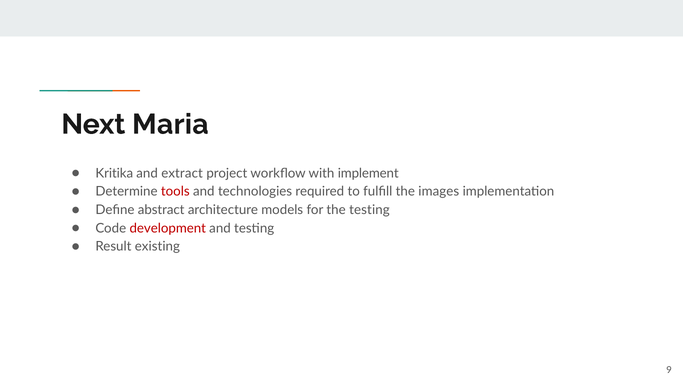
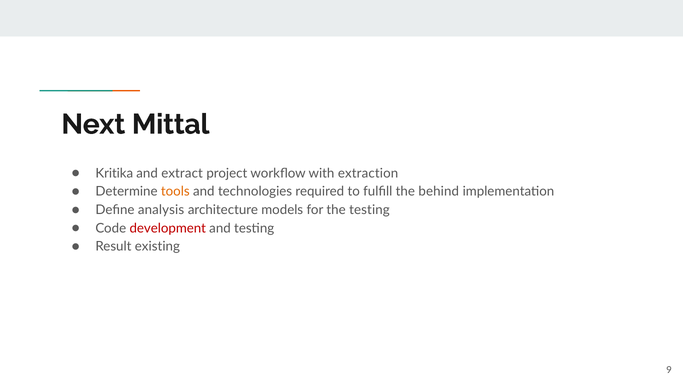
Maria: Maria -> Mittal (171, 124)
implement: implement -> extraction (368, 173)
tools colour: red -> orange (175, 192)
images: images -> behind (439, 192)
abstract: abstract -> analysis (161, 210)
